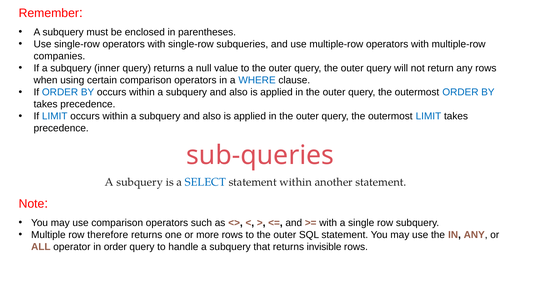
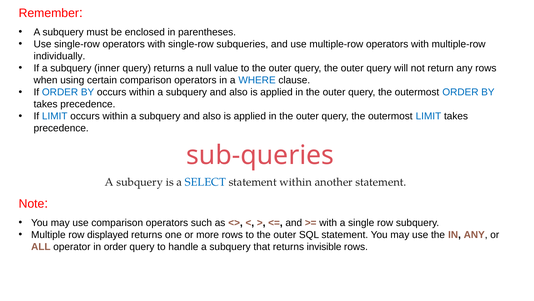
companies: companies -> individually (59, 56)
therefore: therefore -> displayed (108, 234)
